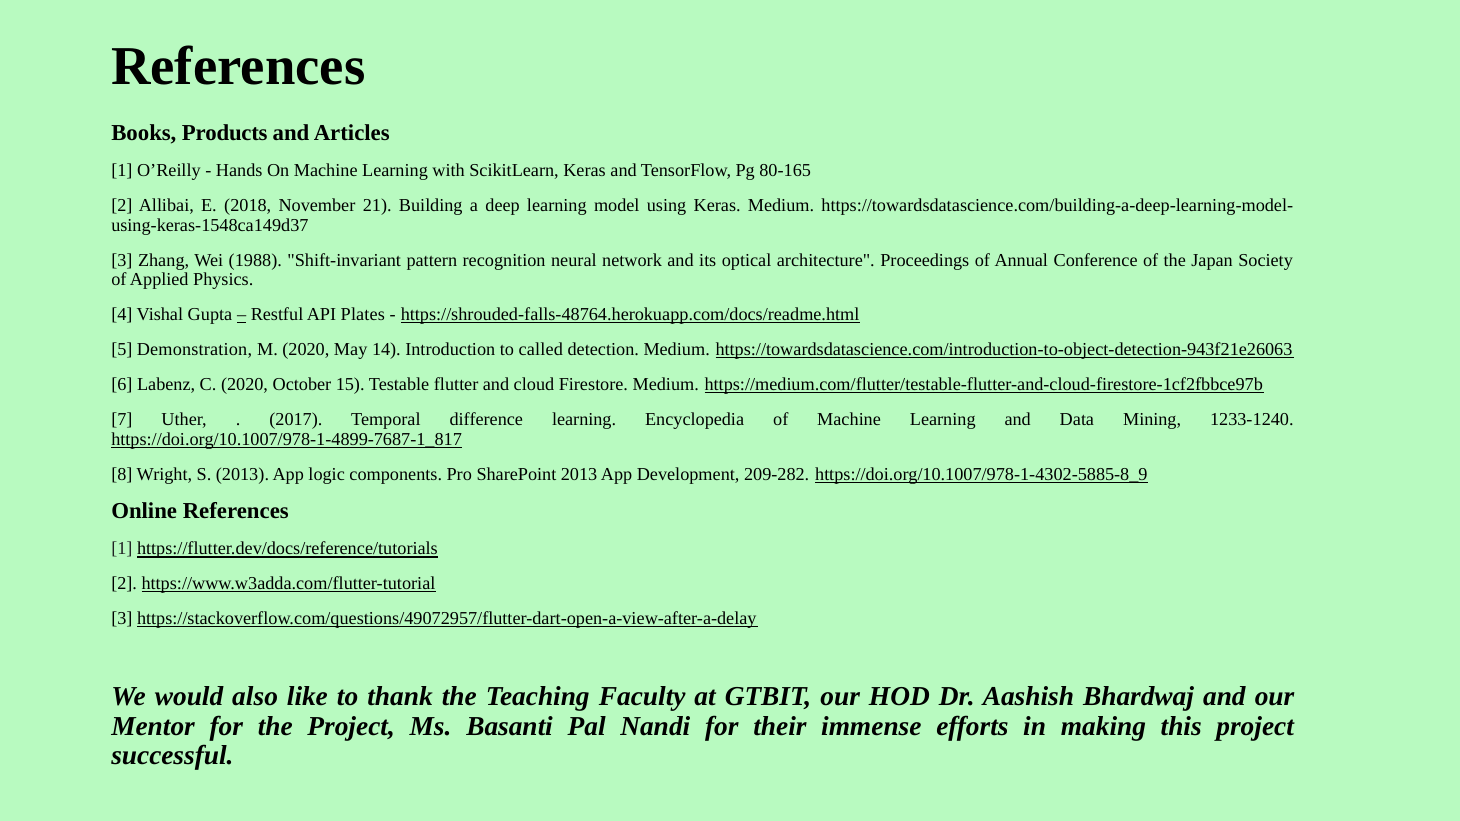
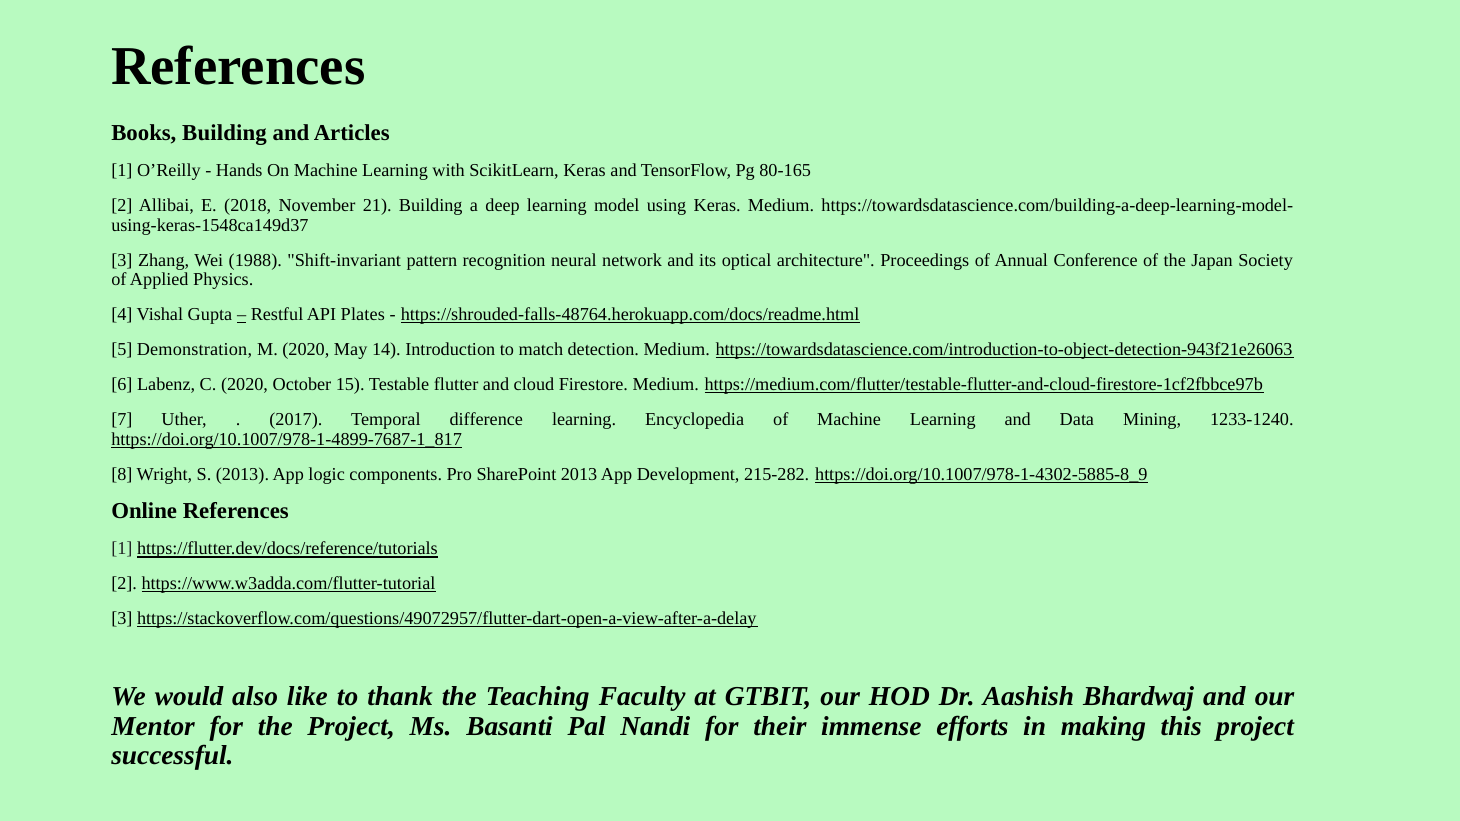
Books Products: Products -> Building (225, 133)
called: called -> match (541, 350)
209-282: 209-282 -> 215-282 (777, 474)
